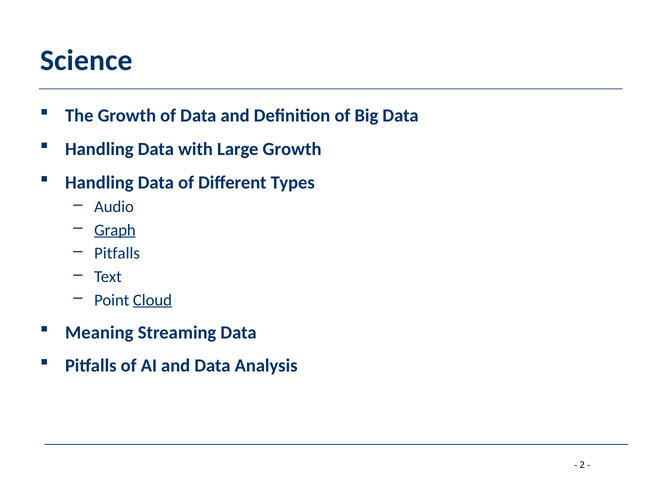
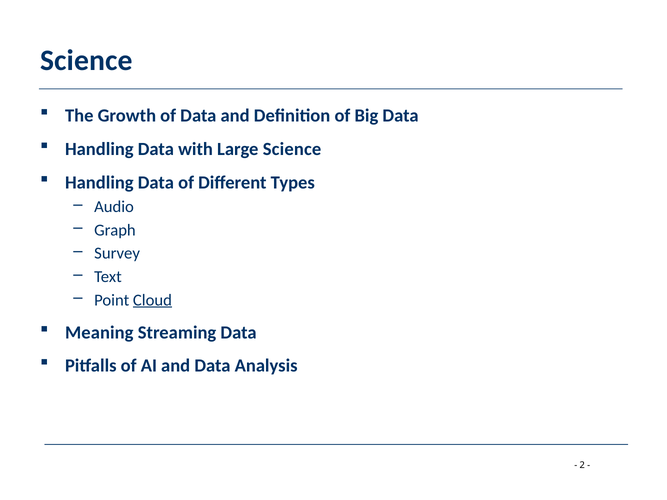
Large Growth: Growth -> Science (292, 149)
Graph underline: present -> none (115, 230)
Pitfalls: Pitfalls -> Survey (117, 254)
